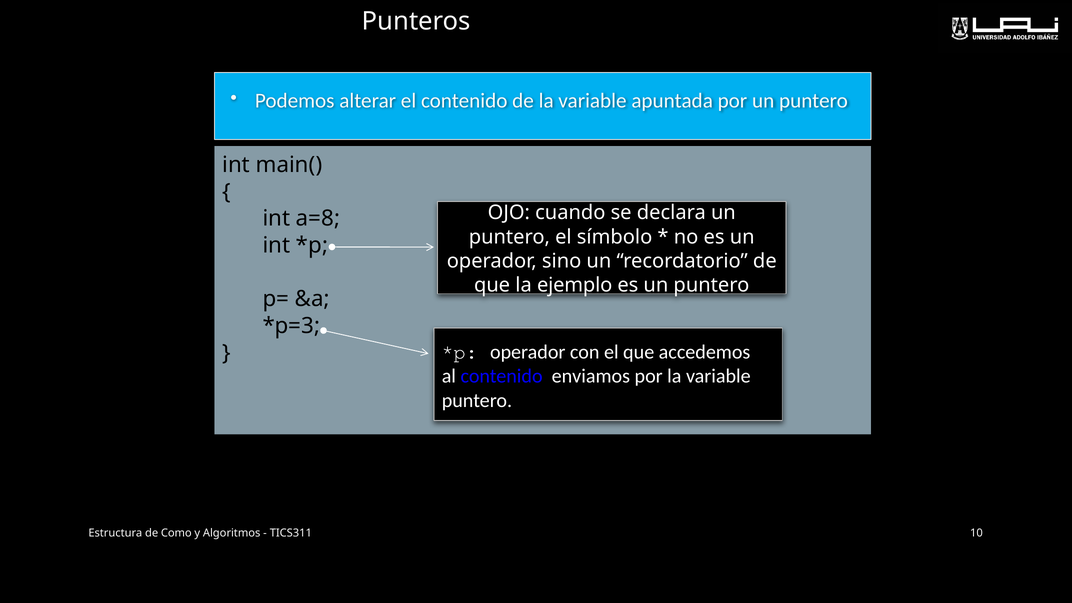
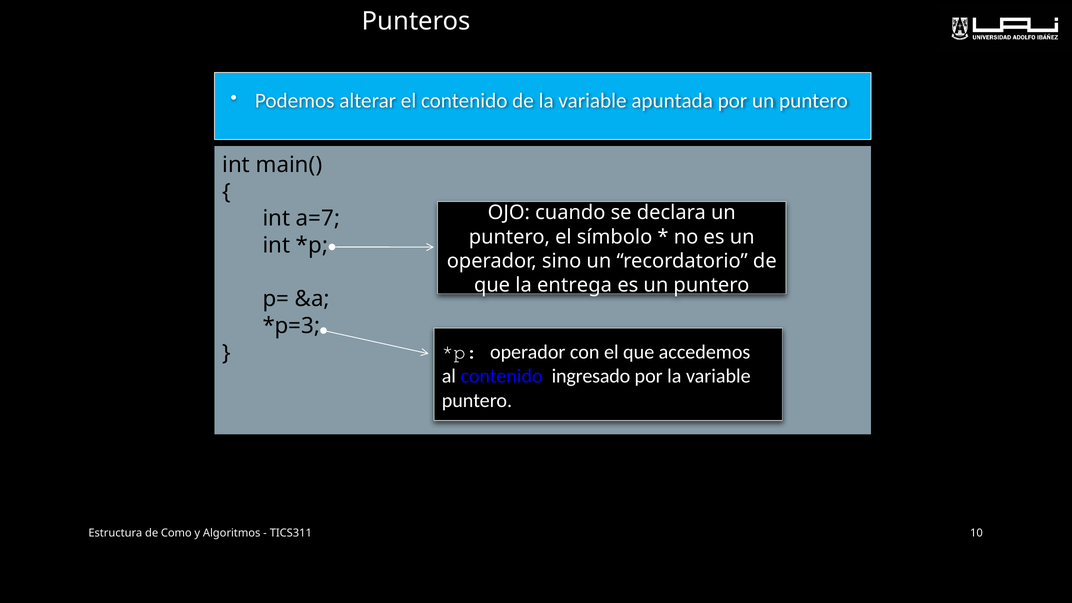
a=8: a=8 -> a=7 (318, 219)
ejemplo: ejemplo -> entrega (575, 285)
enviamos: enviamos -> ingresado (591, 376)
